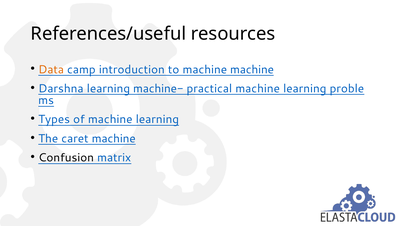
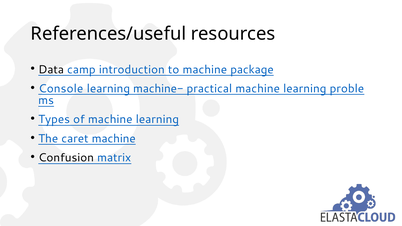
Data colour: orange -> black (51, 70)
machine machine: machine -> package (252, 70)
Darshna: Darshna -> Console (61, 89)
